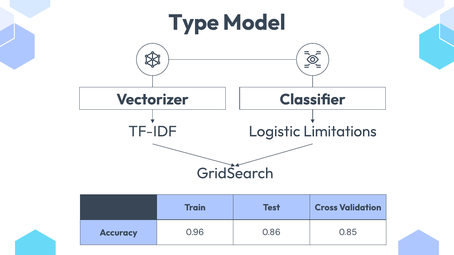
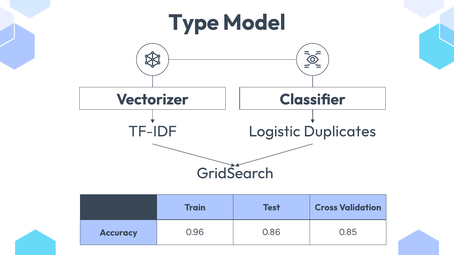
Limitations: Limitations -> Duplicates (340, 132)
